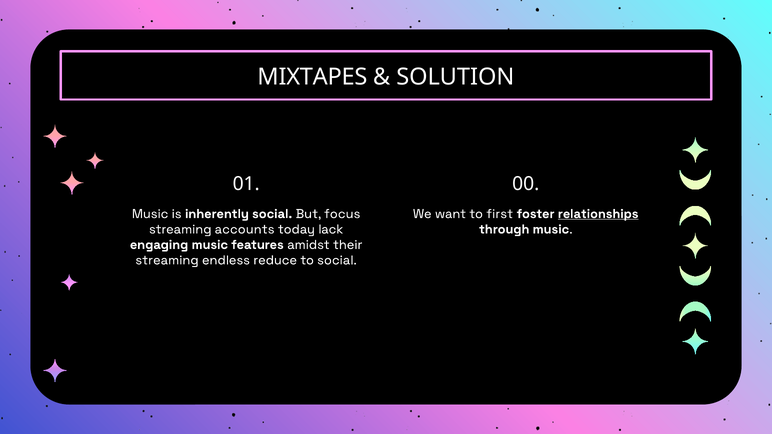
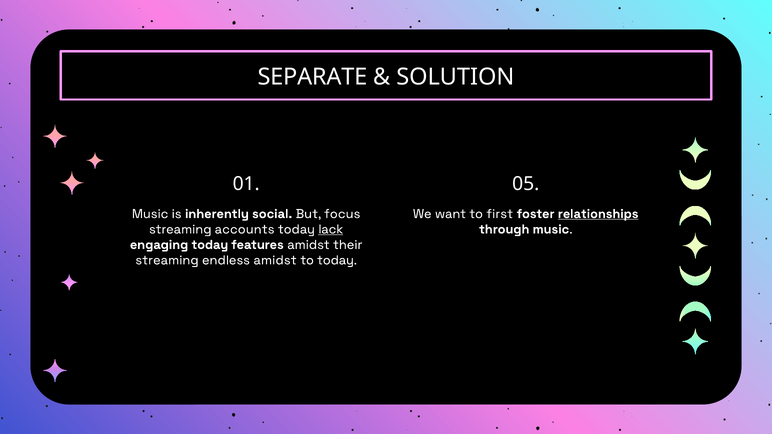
MIXTAPES: MIXTAPES -> SEPARATE (312, 77)
00: 00 -> 05 (526, 184)
lack underline: none -> present (331, 229)
engaging music: music -> today (210, 245)
endless reduce: reduce -> amidst (275, 260)
to social: social -> today (337, 260)
